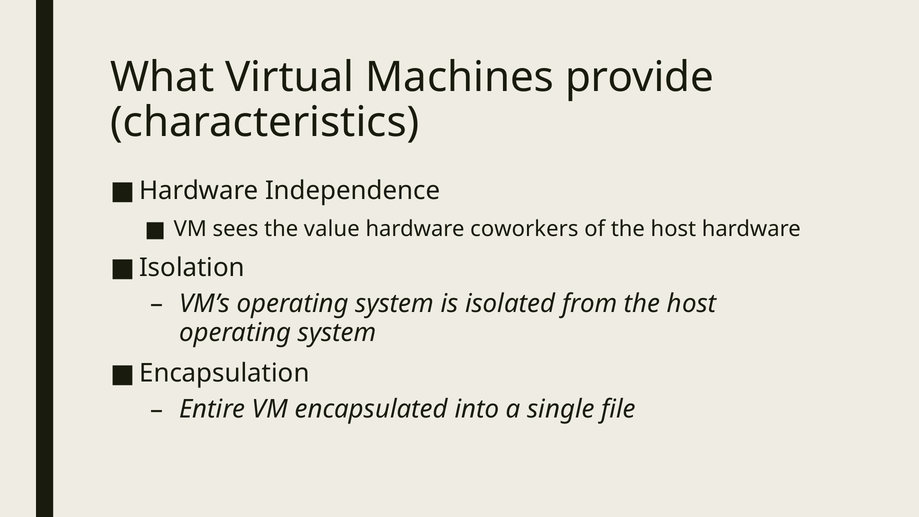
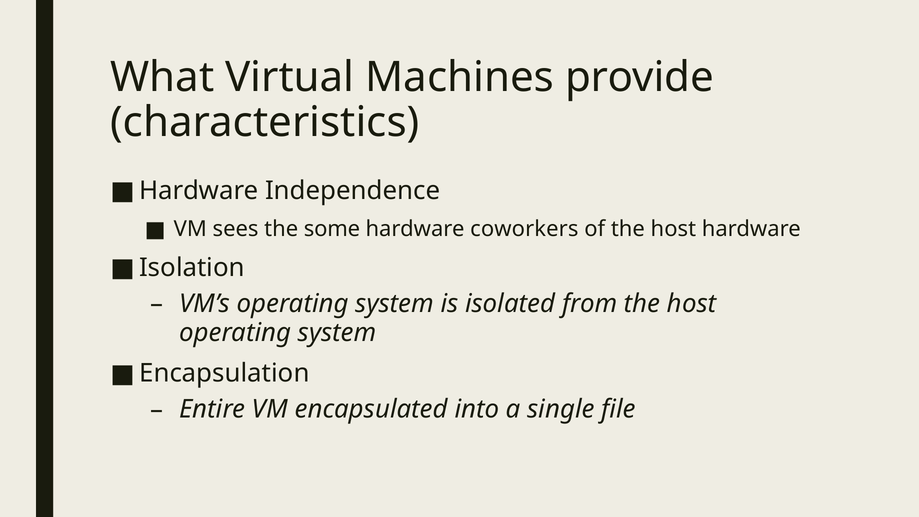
value: value -> some (332, 229)
